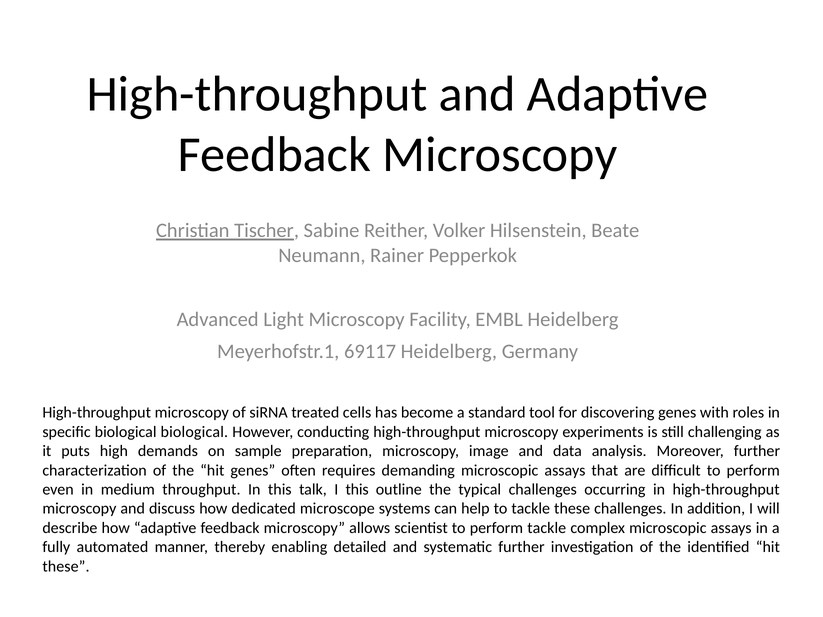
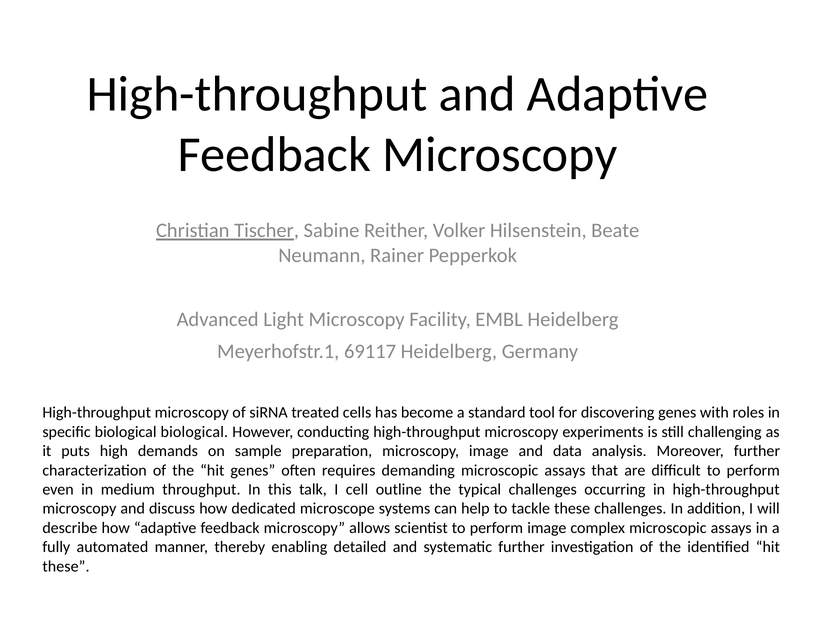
I this: this -> cell (357, 490)
perform tackle: tackle -> image (547, 528)
